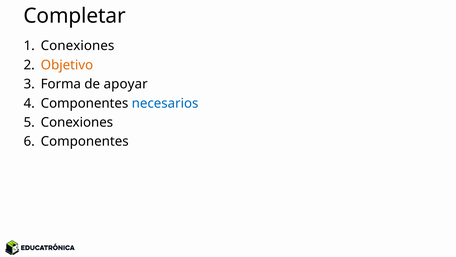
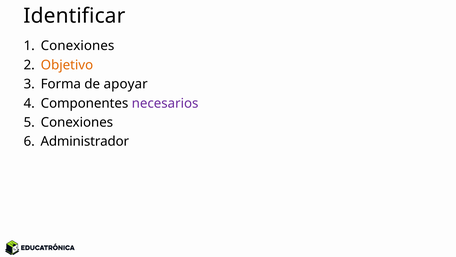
Completar: Completar -> Identificar (74, 16)
necesarios colour: blue -> purple (165, 103)
Componentes: Componentes -> Administrador (85, 141)
